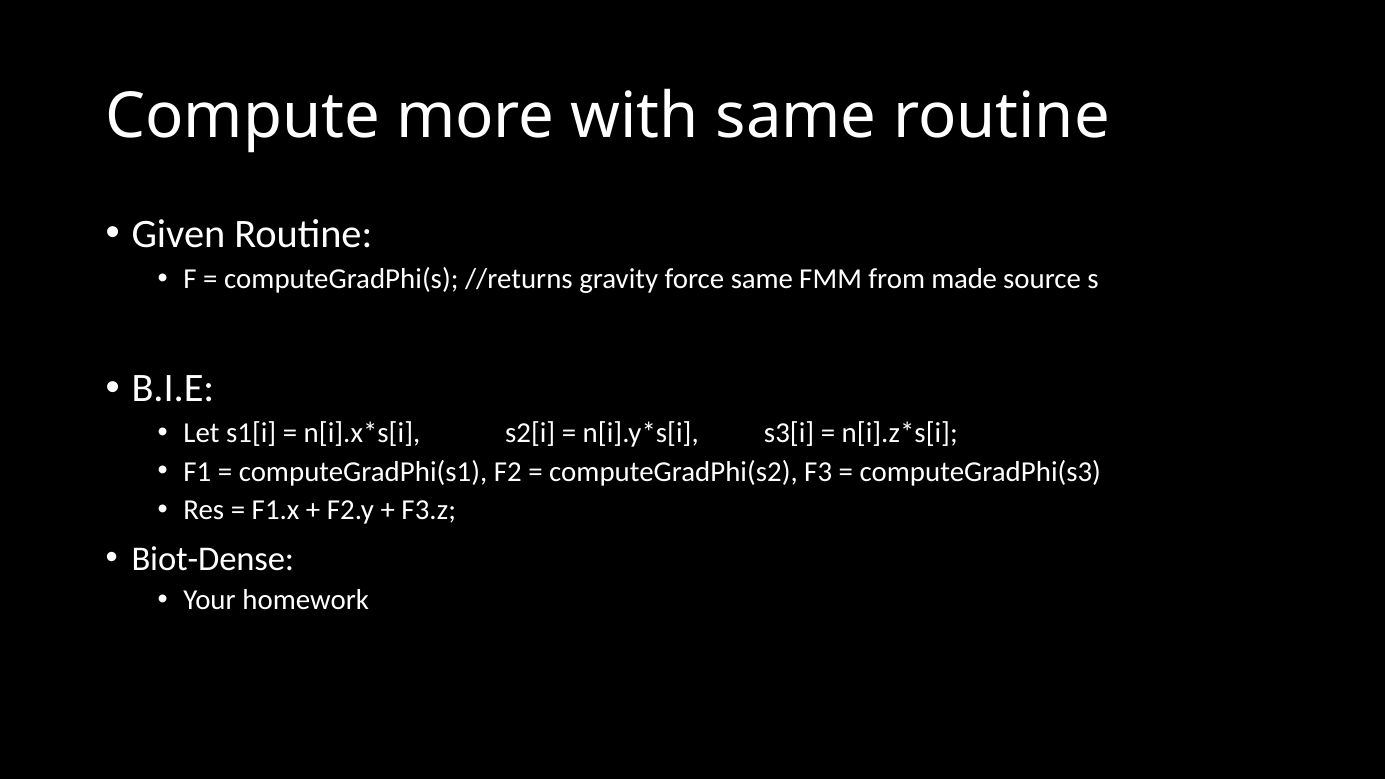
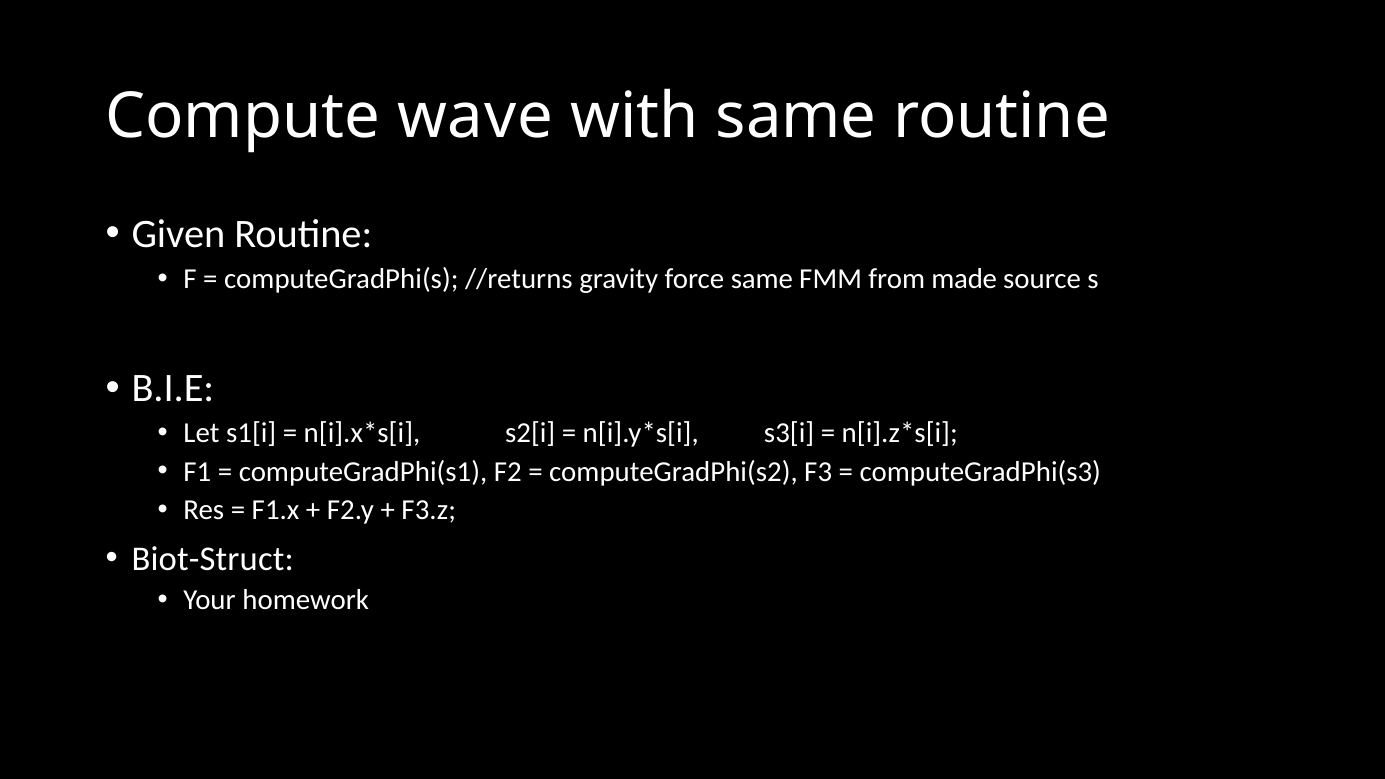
more: more -> wave (475, 116)
Biot-Dense: Biot-Dense -> Biot-Struct (213, 559)
